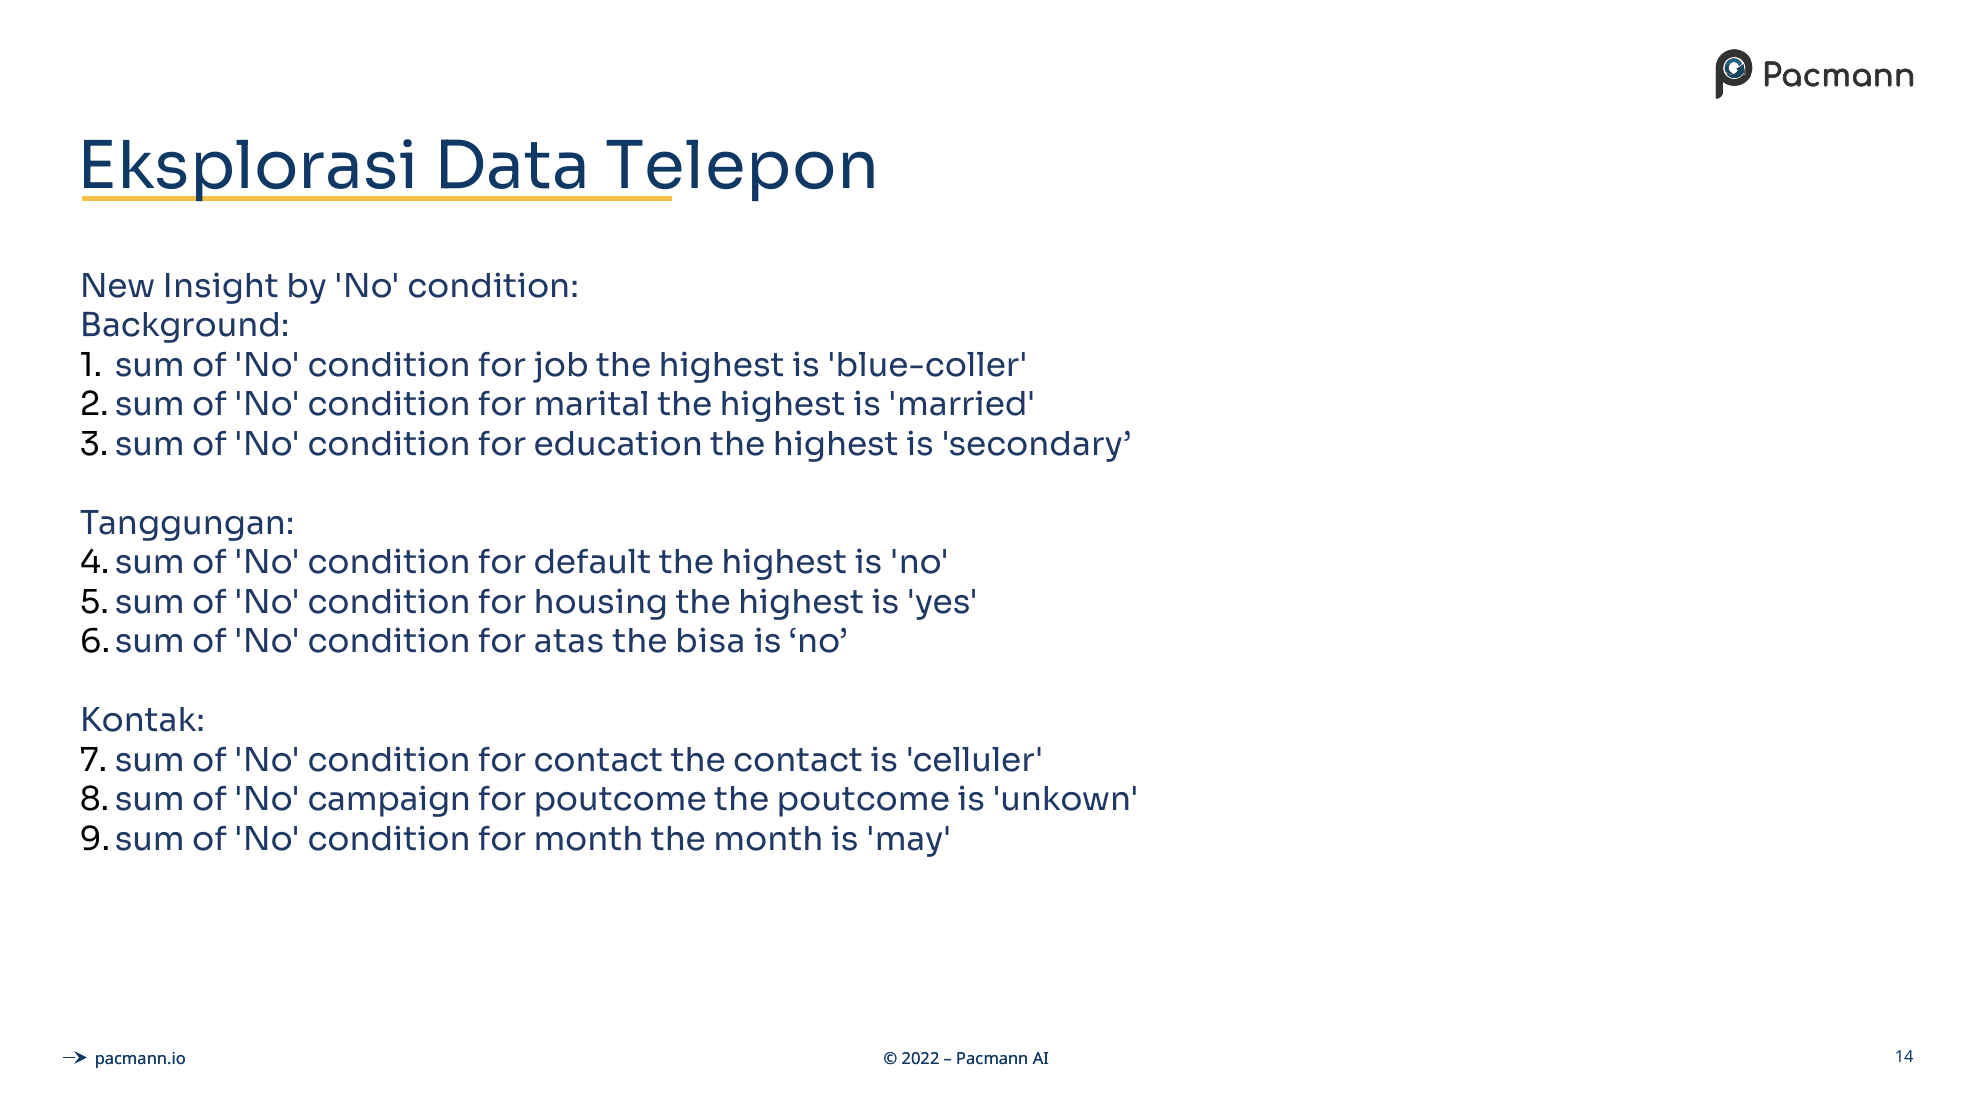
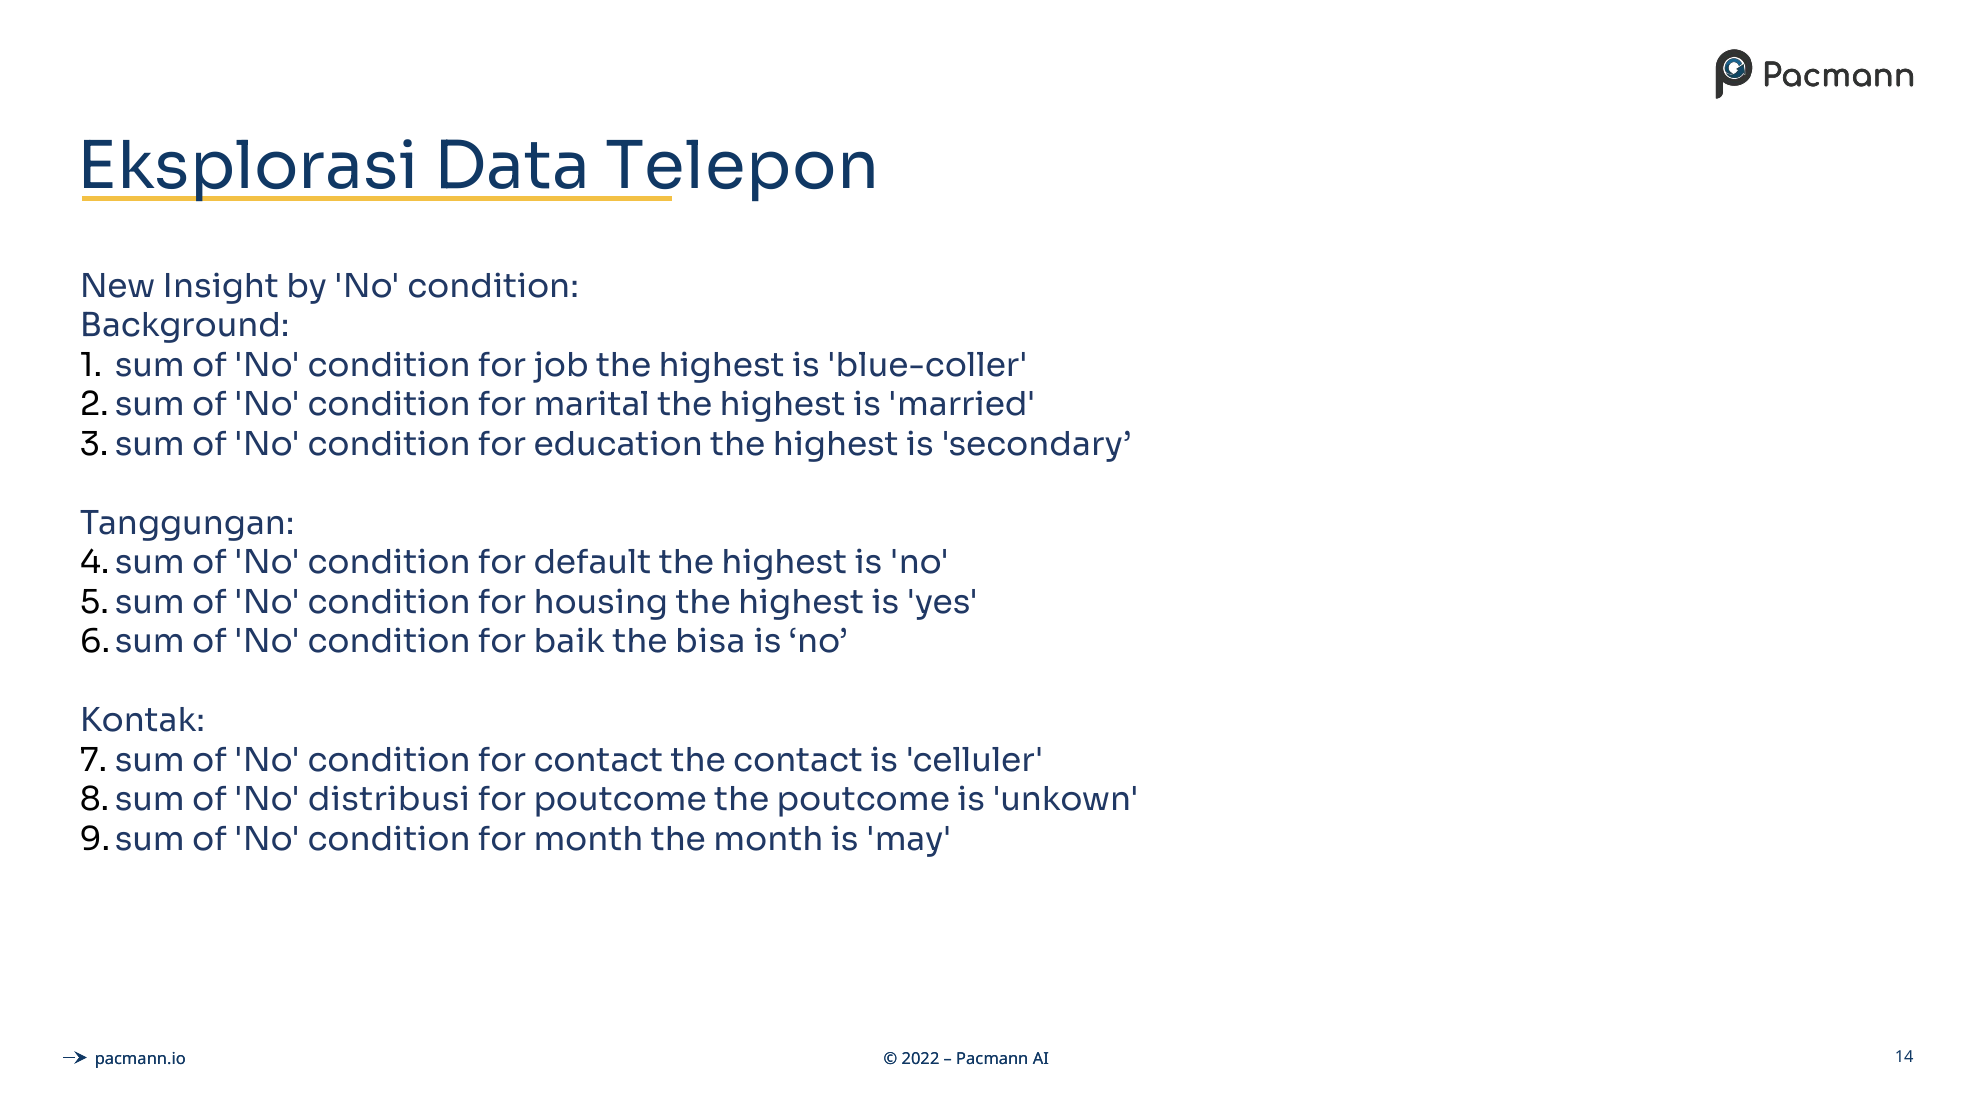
atas: atas -> baik (569, 642)
campaign: campaign -> distribusi (389, 800)
